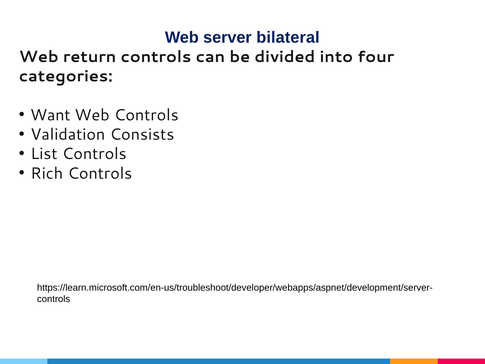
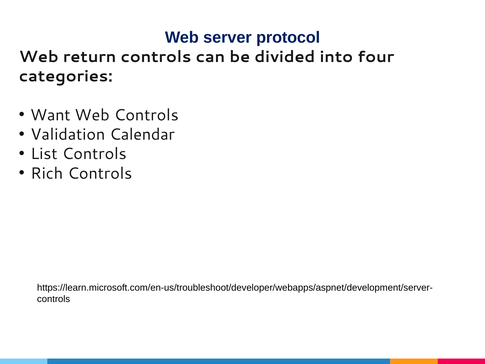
bilateral: bilateral -> protocol (288, 37)
Consists: Consists -> Calendar (142, 134)
